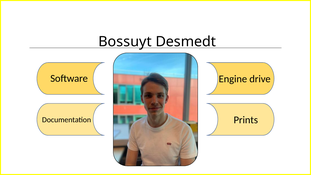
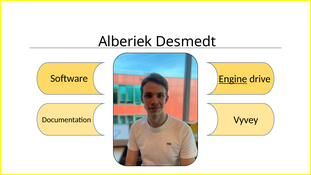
Bossuyt: Bossuyt -> Alberiek (125, 42)
Engine underline: none -> present (233, 79)
Prints: Prints -> Vyvey (246, 120)
